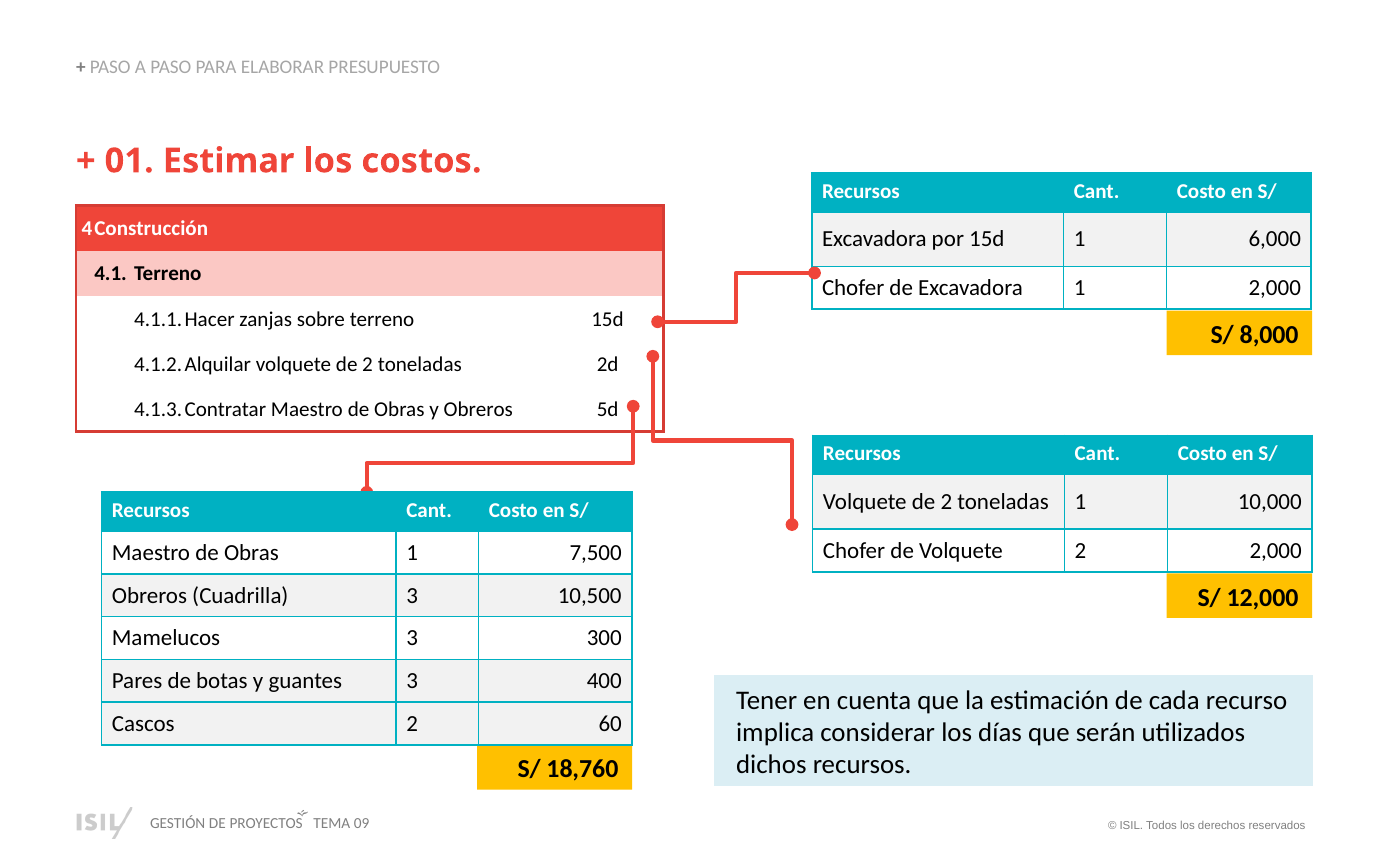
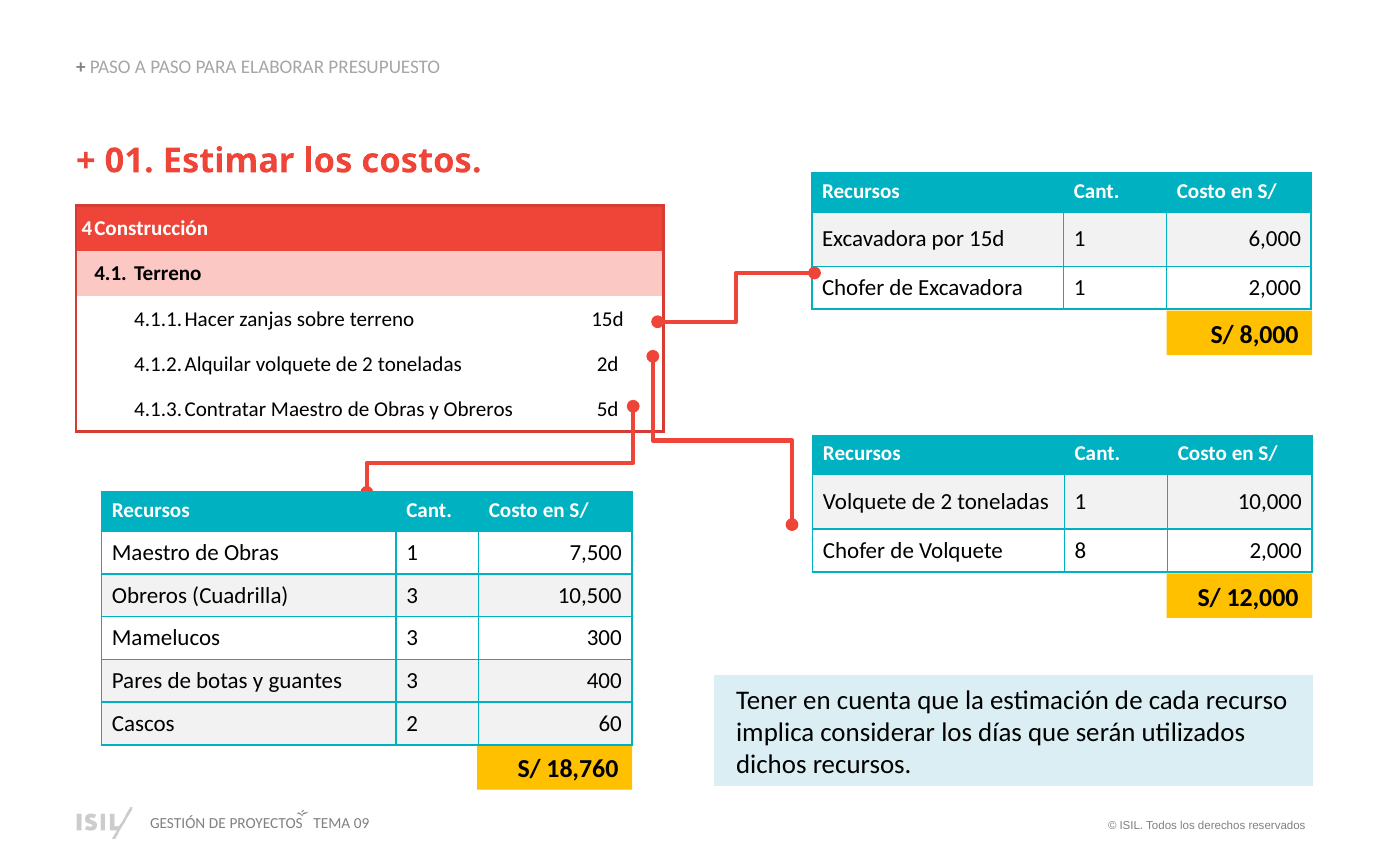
Volquete 2: 2 -> 8 (1080, 551)
